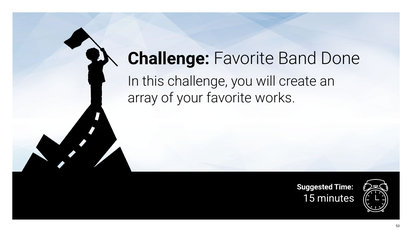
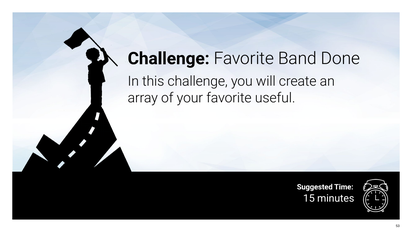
works: works -> useful (275, 98)
